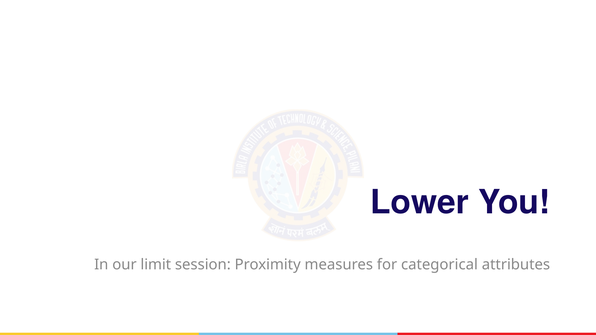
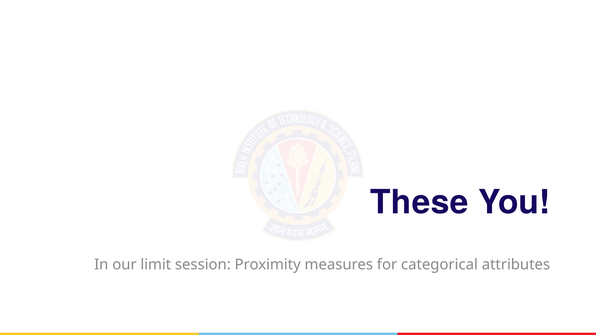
Lower: Lower -> These (419, 202)
